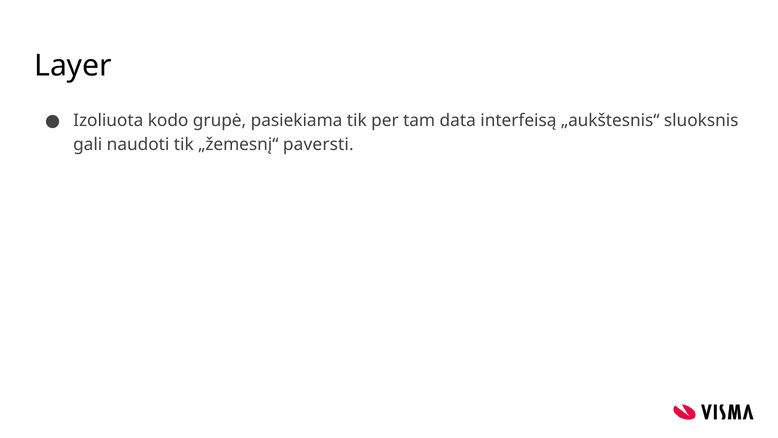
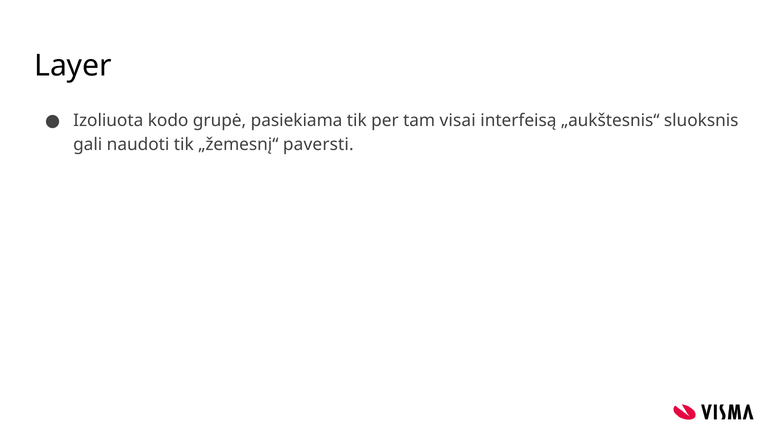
data: data -> visai (458, 120)
